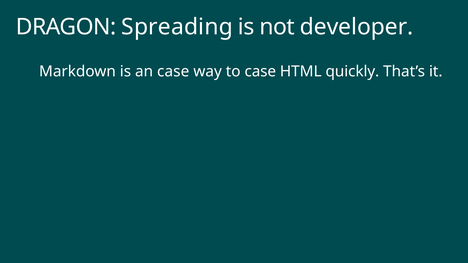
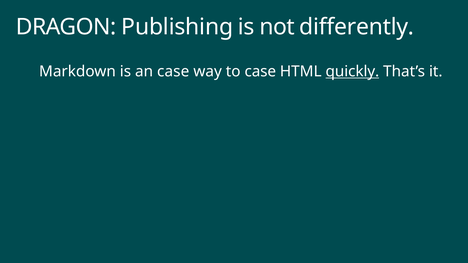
Spreading: Spreading -> Publishing (177, 27)
developer: developer -> differently (357, 27)
quickly underline: none -> present (352, 72)
